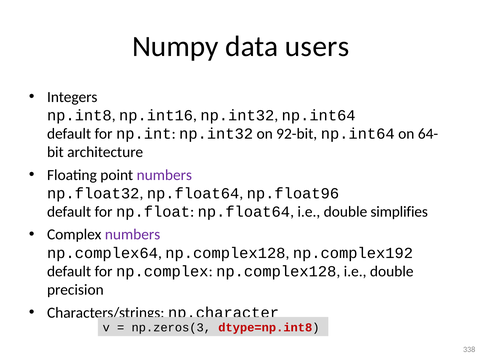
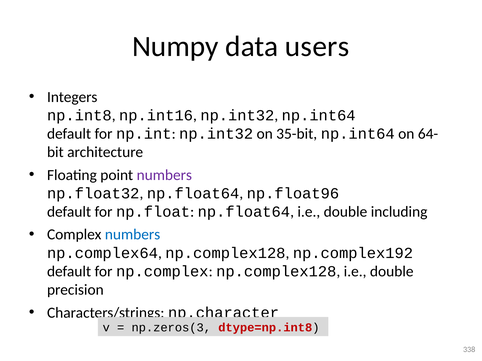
92-bit: 92-bit -> 35-bit (297, 134)
simplifies: simplifies -> including (399, 212)
numbers colour: purple -> blue (133, 235)
